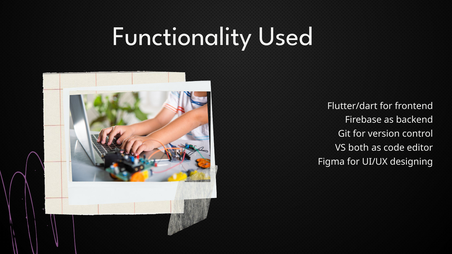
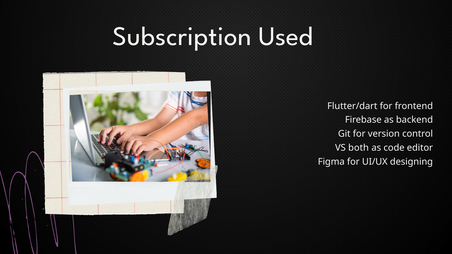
Functionality: Functionality -> Subscription (182, 36)
